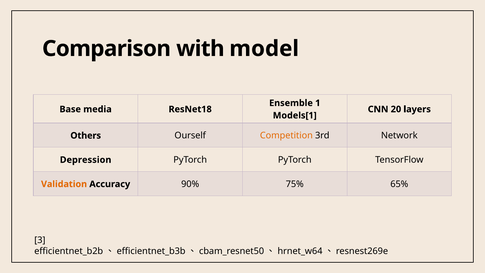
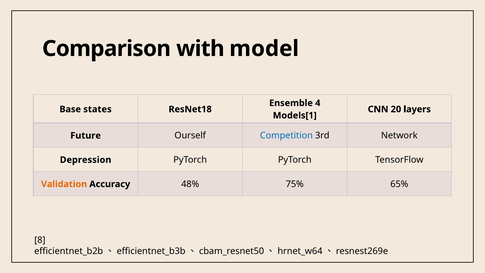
1: 1 -> 4 (318, 103)
media: media -> states (97, 109)
Others: Others -> Future (86, 135)
Competition colour: orange -> blue (286, 135)
90%: 90% -> 48% (190, 184)
3: 3 -> 8 (40, 240)
